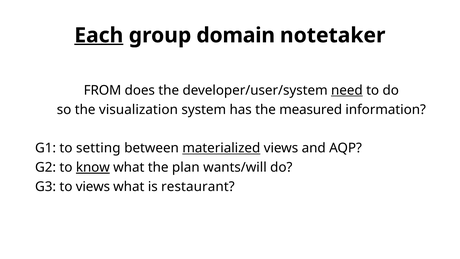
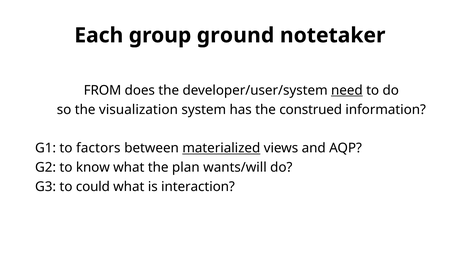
Each underline: present -> none (99, 35)
domain: domain -> ground (236, 35)
measured: measured -> construed (311, 109)
setting: setting -> factors (98, 148)
know underline: present -> none (93, 167)
to views: views -> could (93, 187)
restaurant: restaurant -> interaction (198, 187)
